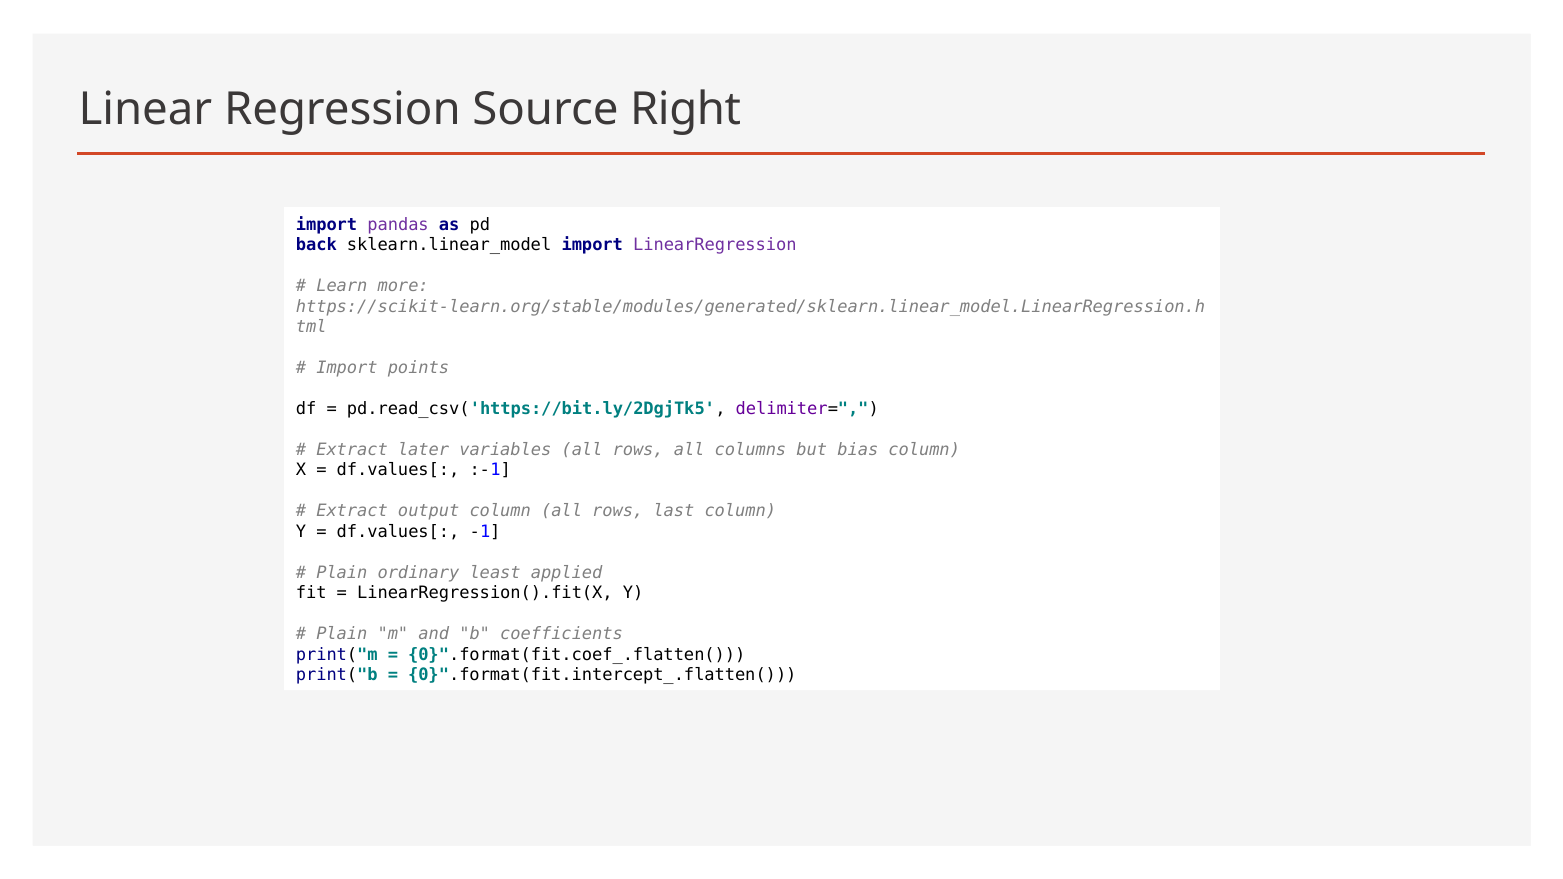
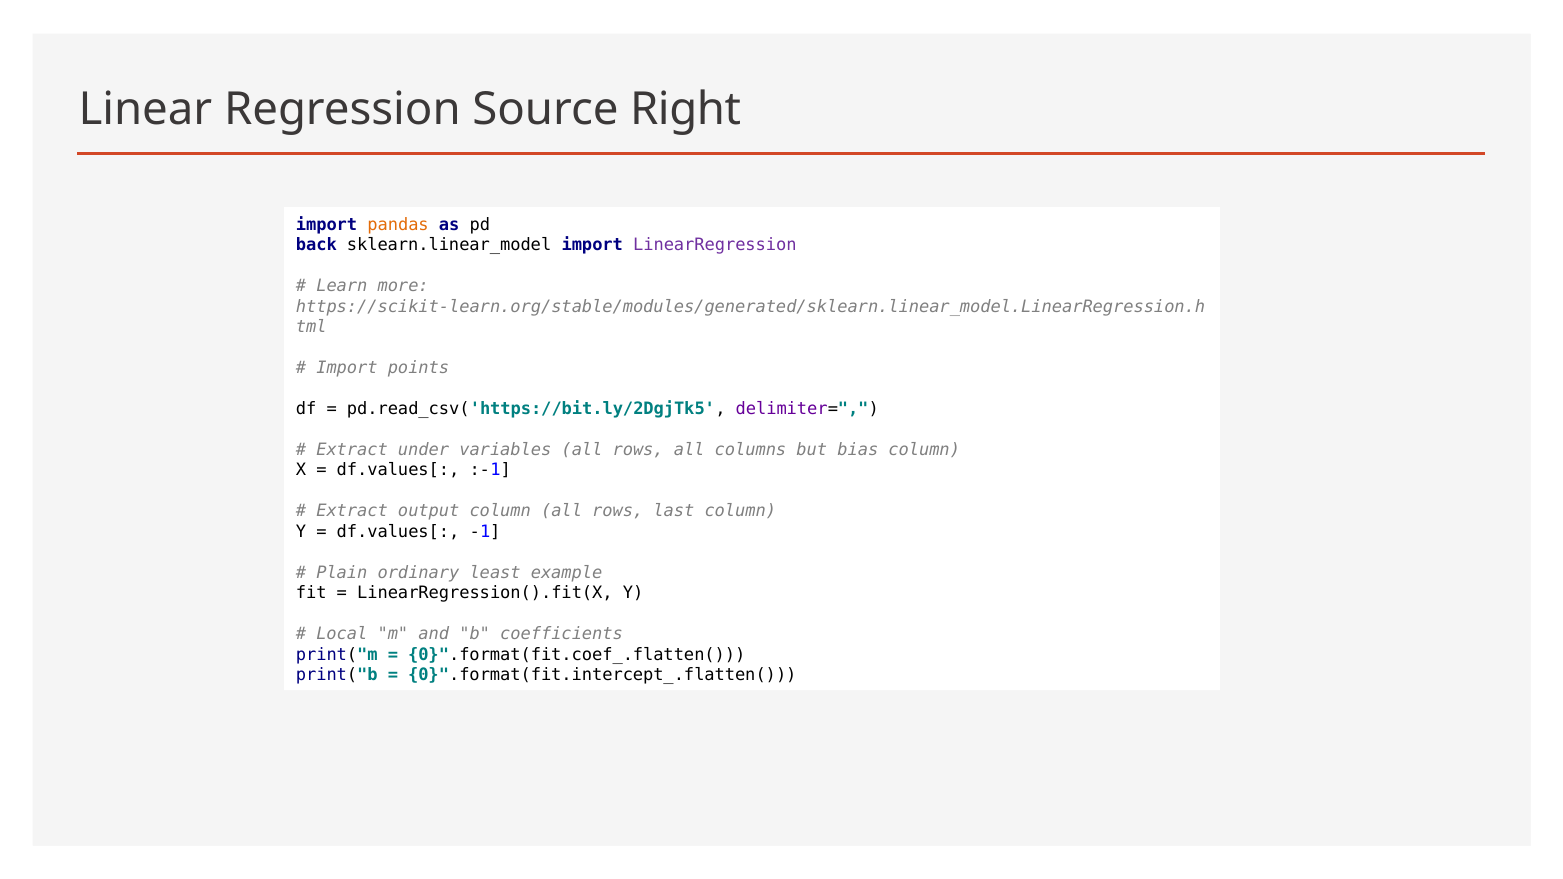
pandas colour: purple -> orange (398, 225)
later: later -> under (424, 450)
applied: applied -> example (567, 573)
Plain: Plain -> Local (342, 634)
